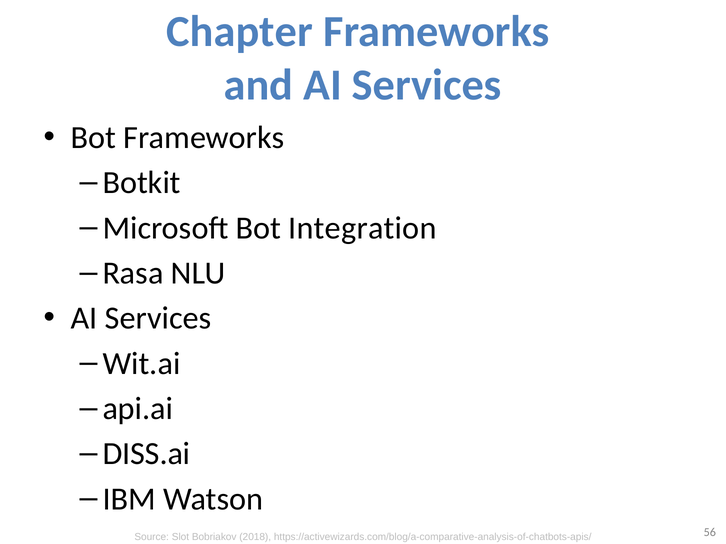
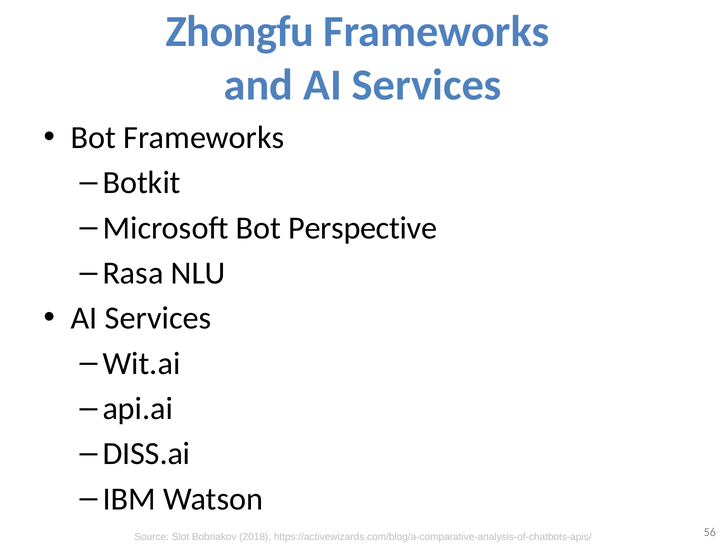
Chapter: Chapter -> Zhongfu (240, 32)
Integration: Integration -> Perspective (363, 228)
